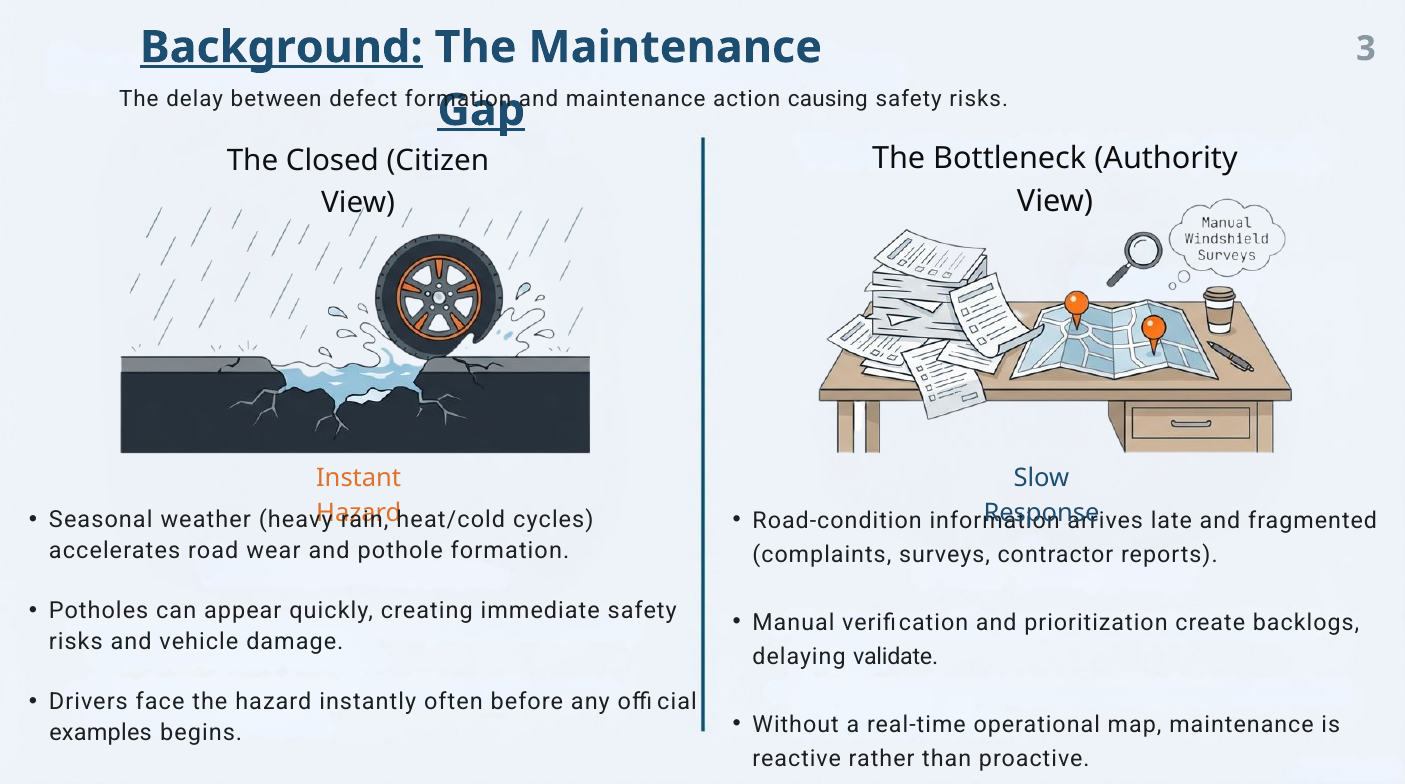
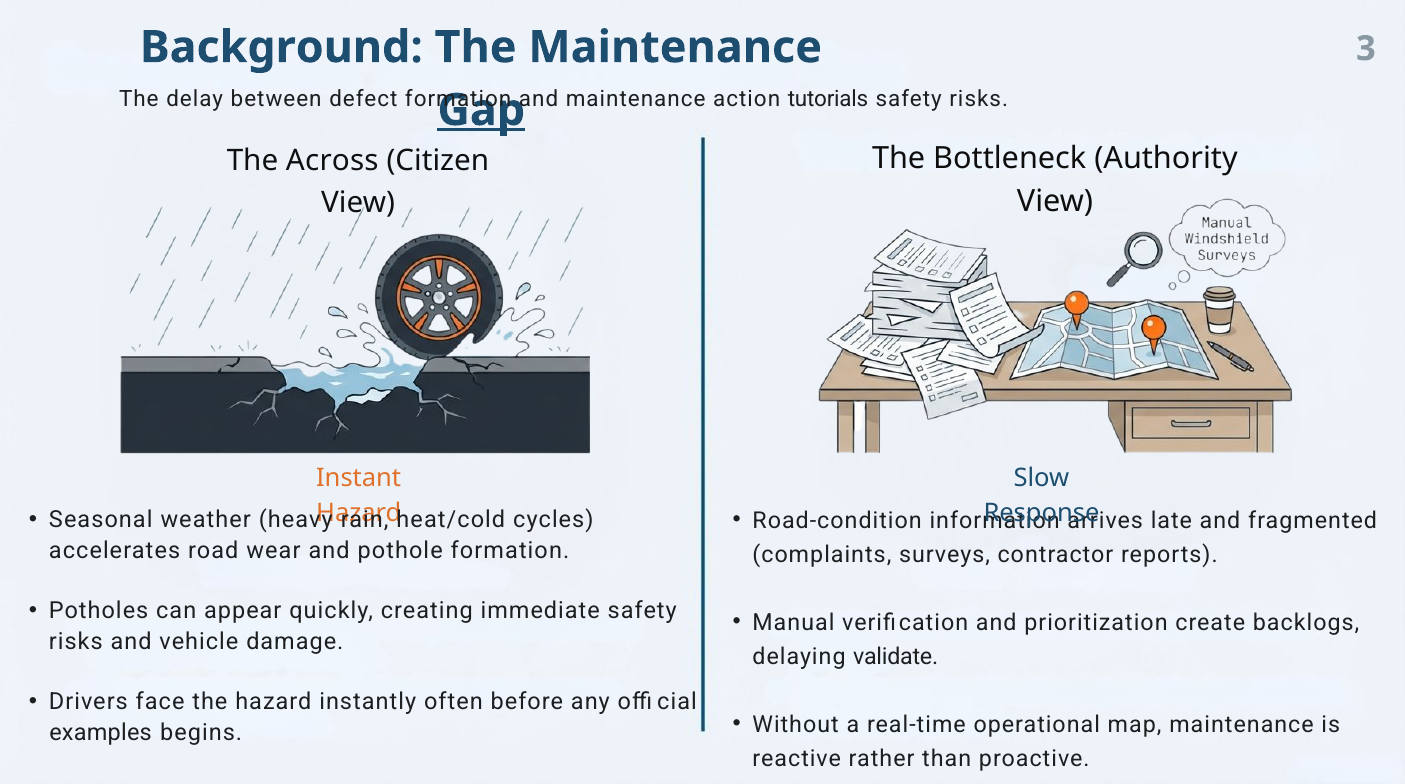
Background underline: present -> none (281, 47)
causing: causing -> tutorials (828, 99)
Closed: Closed -> Across (332, 161)
